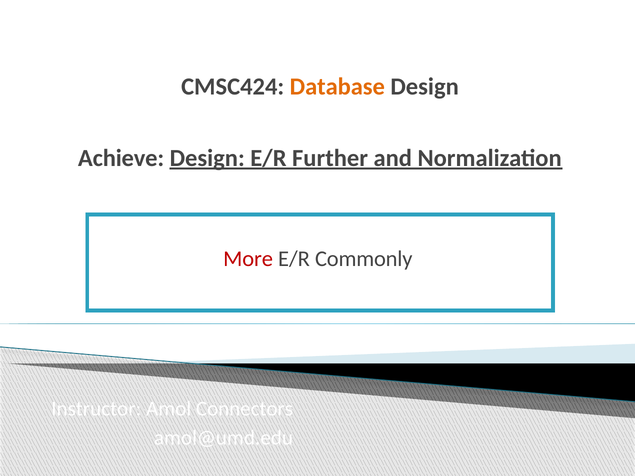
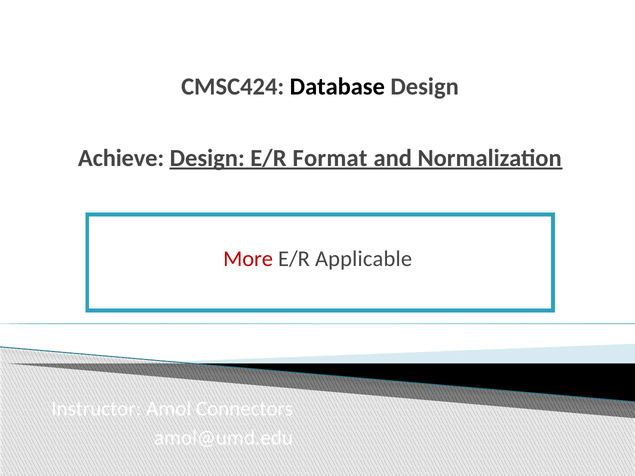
Database colour: orange -> black (337, 87)
Further: Further -> Format (330, 158)
Commonly: Commonly -> Applicable (364, 259)
